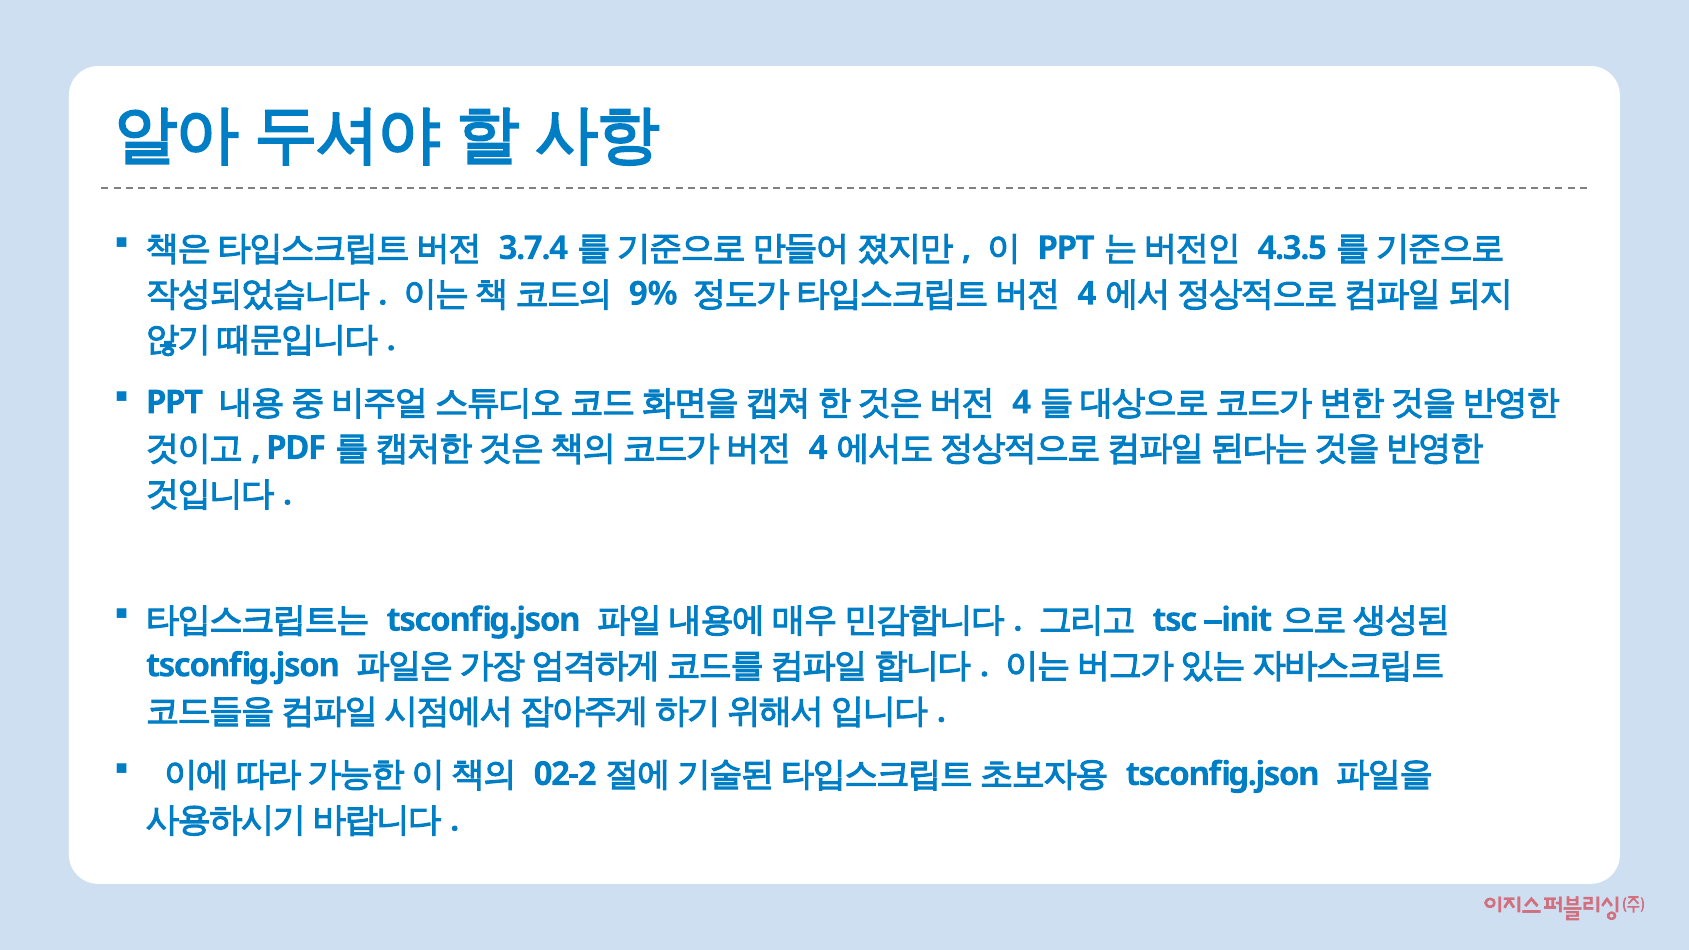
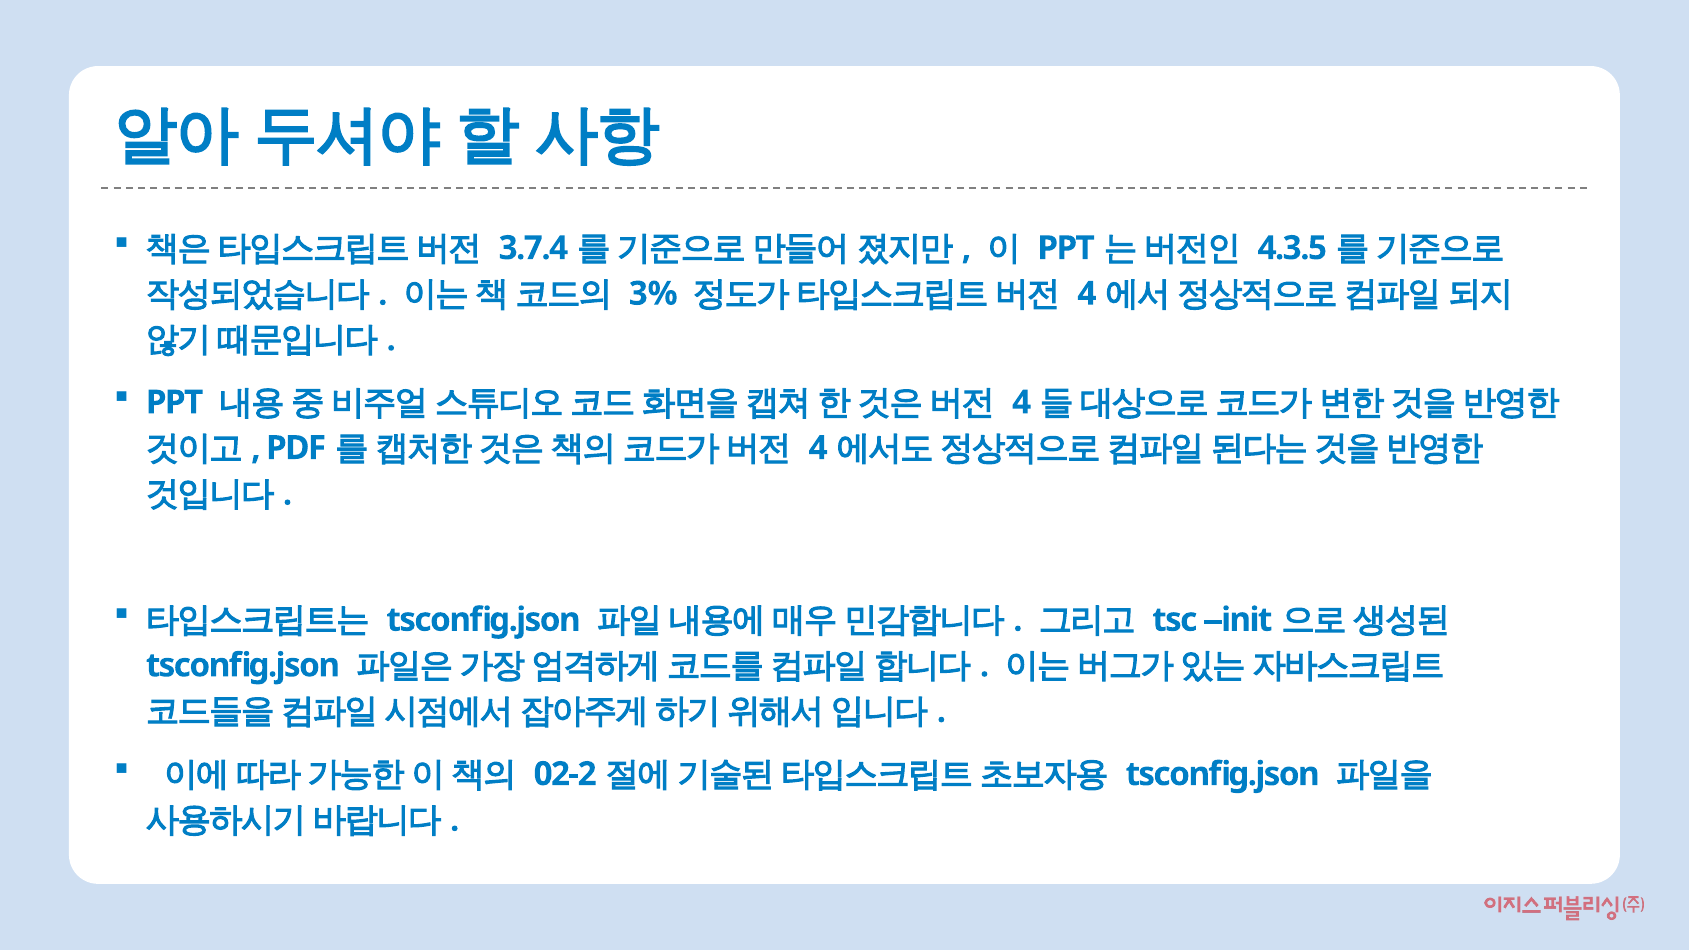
9%: 9% -> 3% (653, 294)
